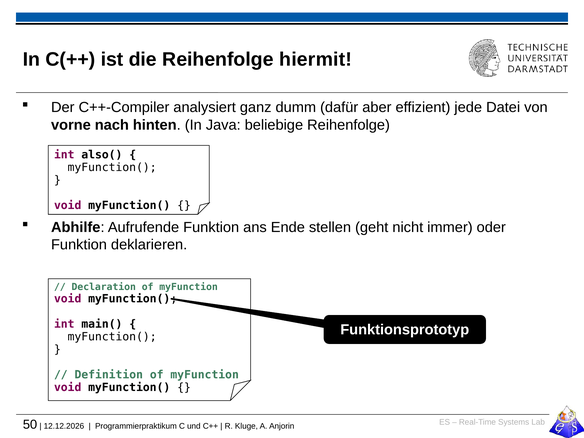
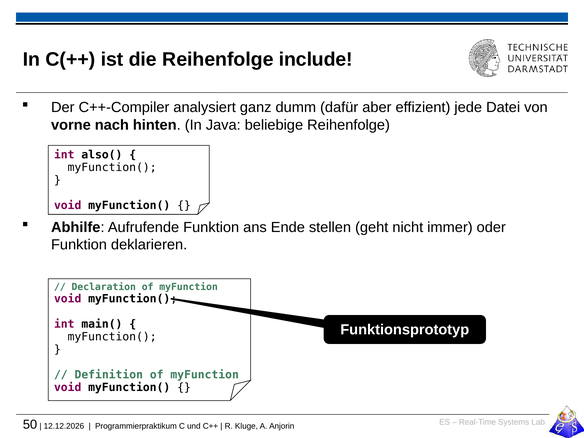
hiermit: hiermit -> include (316, 59)
